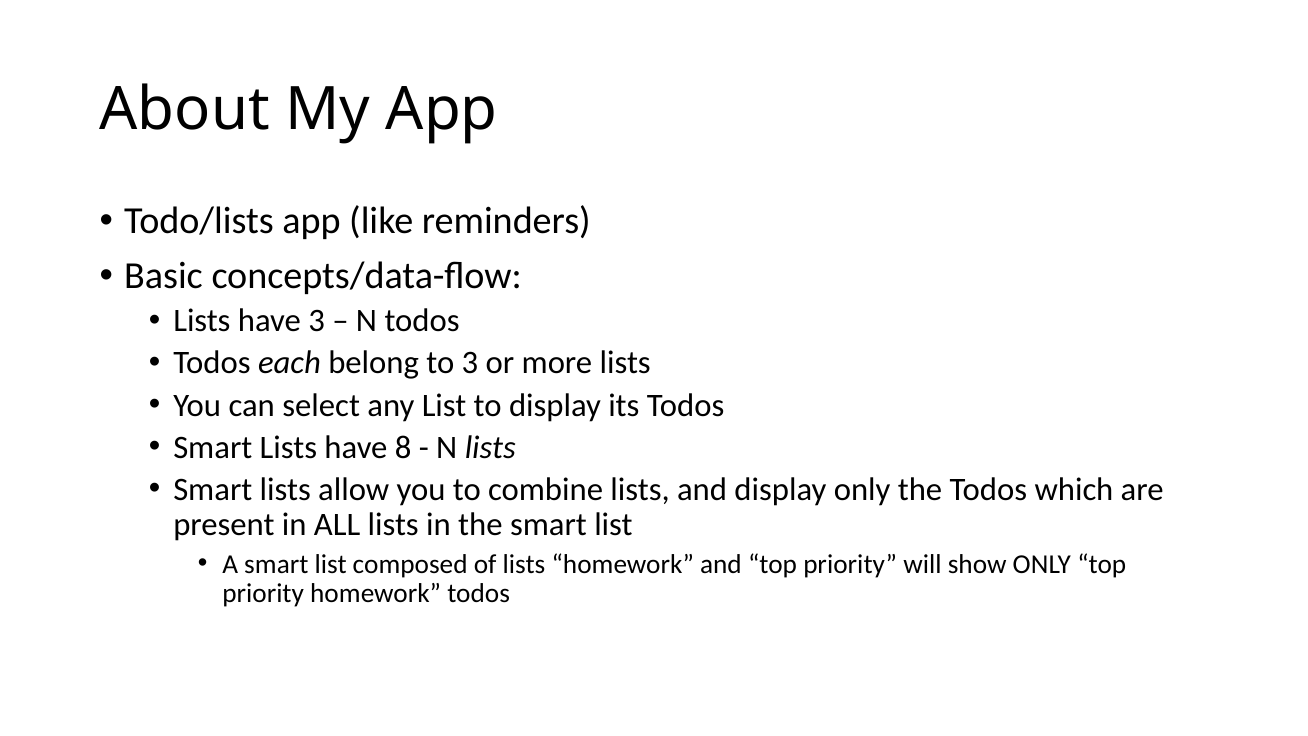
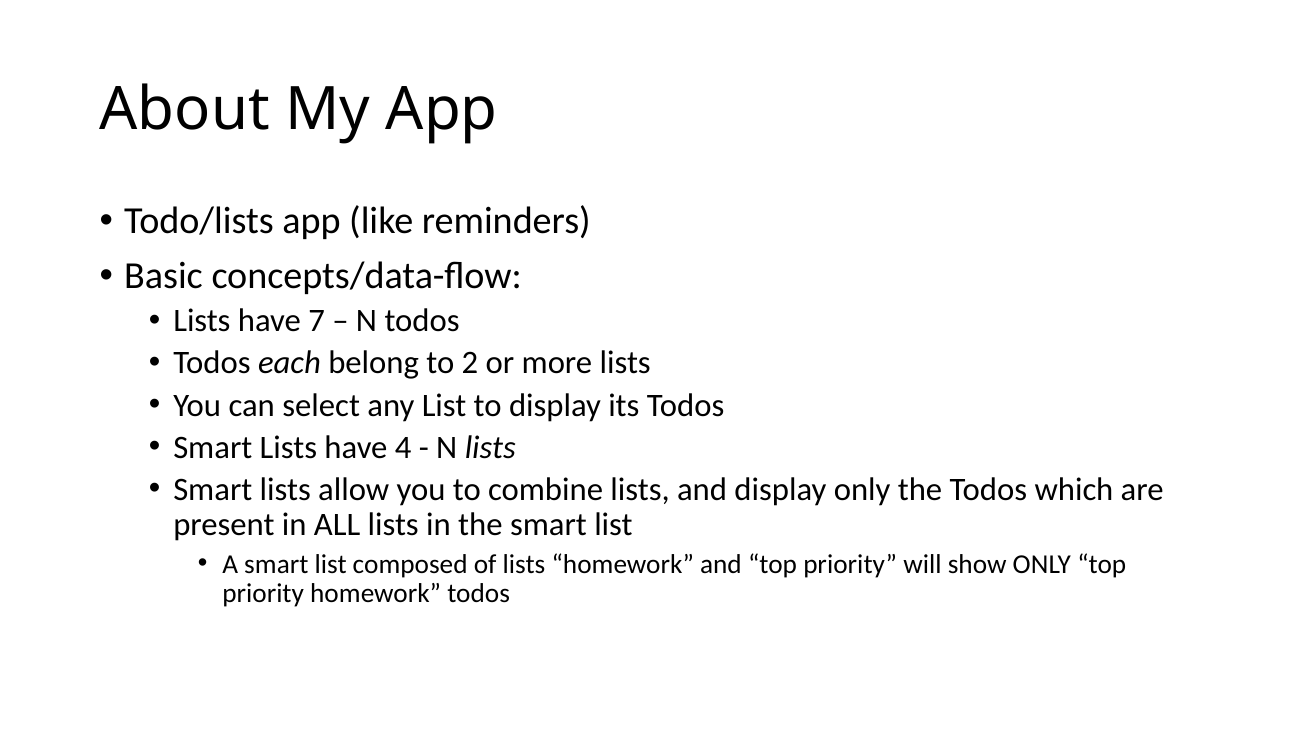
have 3: 3 -> 7 (317, 321)
to 3: 3 -> 2 (470, 363)
8: 8 -> 4 (403, 447)
